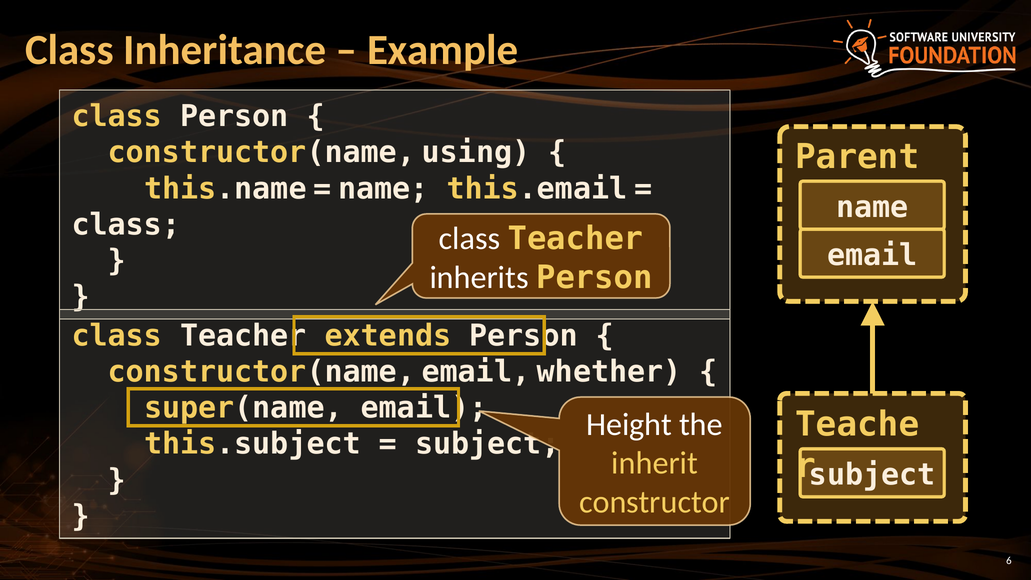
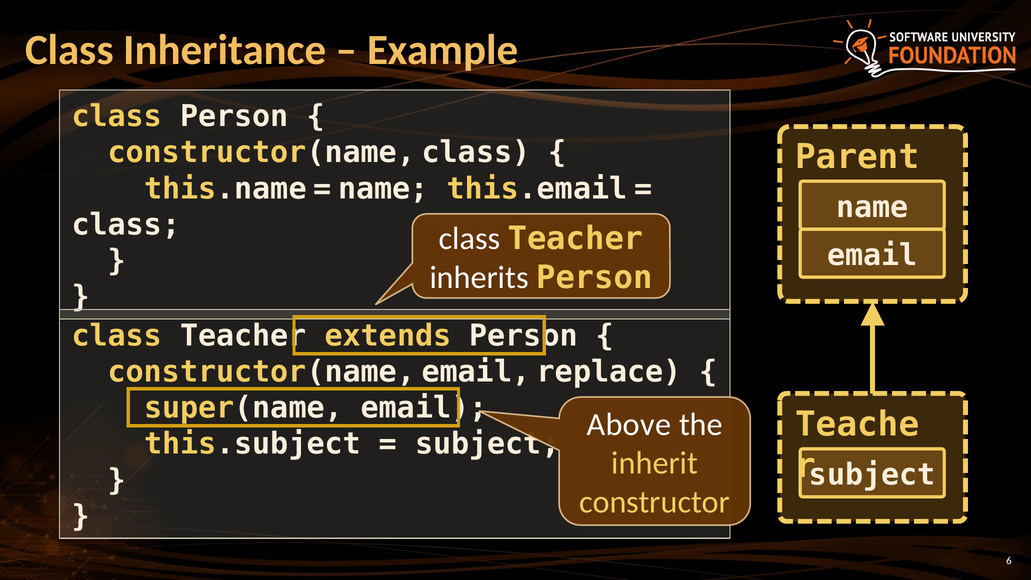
constructor(name using: using -> class (476, 153)
whether: whether -> replace (609, 372)
Height: Height -> Above (629, 425)
